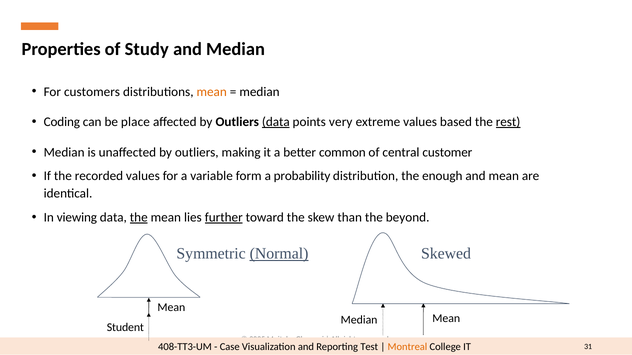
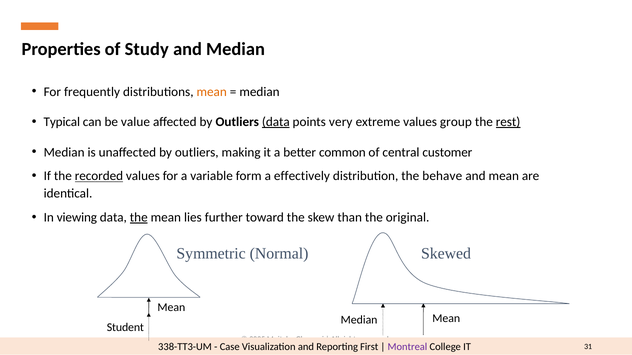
customers: customers -> frequently (92, 92)
Coding: Coding -> Typical (62, 122)
place: place -> value (135, 122)
based: based -> group (456, 122)
recorded underline: none -> present (99, 176)
probability: probability -> effectively (302, 176)
enough: enough -> behave (442, 176)
further underline: present -> none (224, 218)
beyond: beyond -> original (408, 218)
Normal underline: present -> none (279, 254)
408-TT3-UM: 408-TT3-UM -> 338-TT3-UM (185, 347)
Test: Test -> First (369, 347)
Montreal colour: orange -> purple (407, 347)
